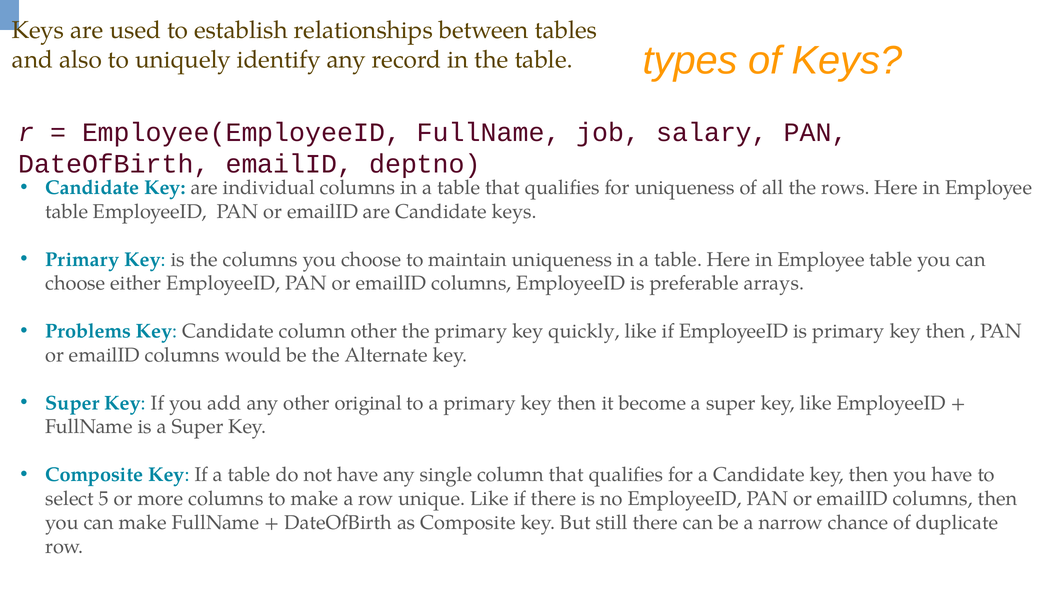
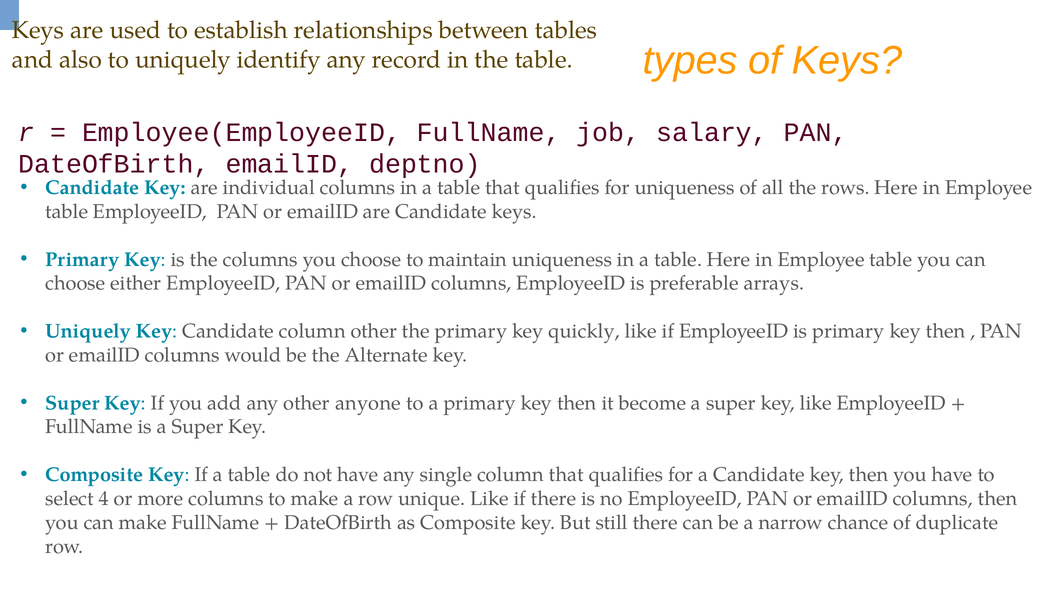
Problems: Problems -> Uniquely (88, 331)
original: original -> anyone (368, 403)
5: 5 -> 4 (104, 499)
